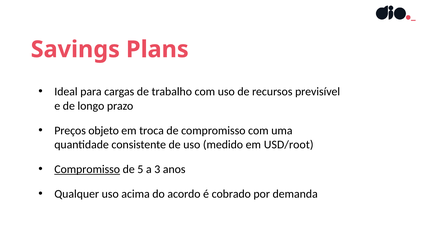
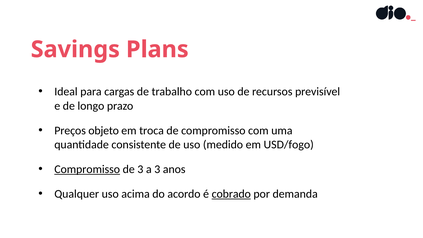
USD/root: USD/root -> USD/fogo (289, 145)
de 5: 5 -> 3 (140, 169)
cobrado underline: none -> present (231, 194)
